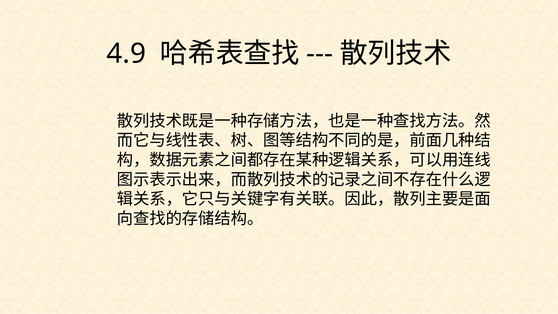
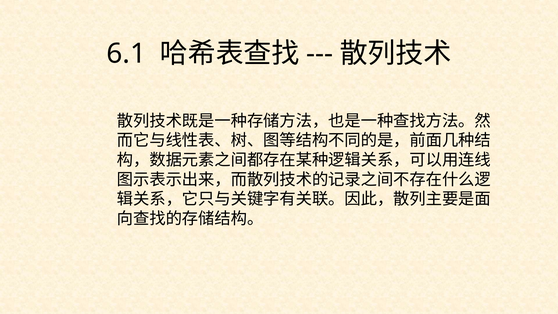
4.9: 4.9 -> 6.1 (126, 54)
